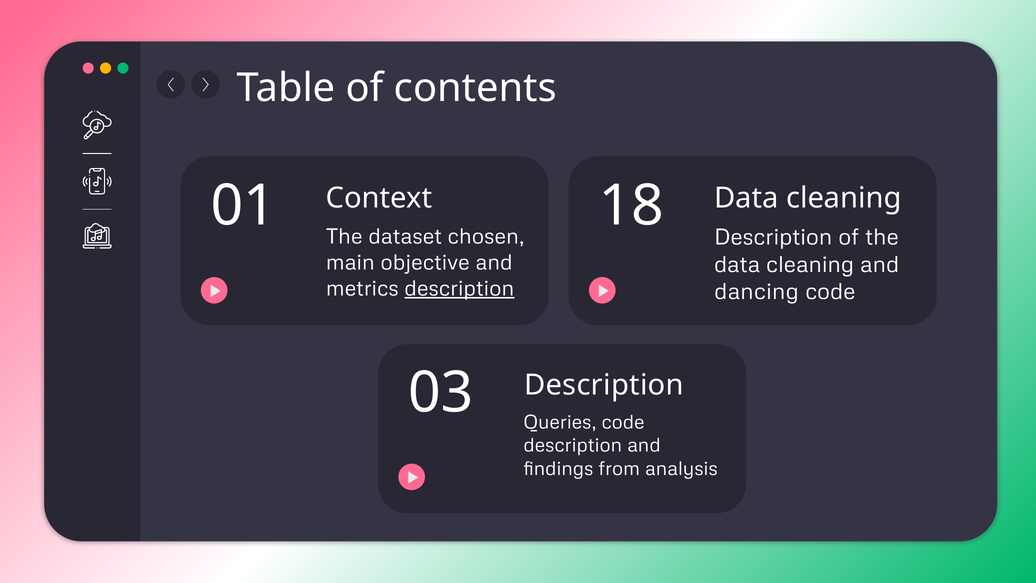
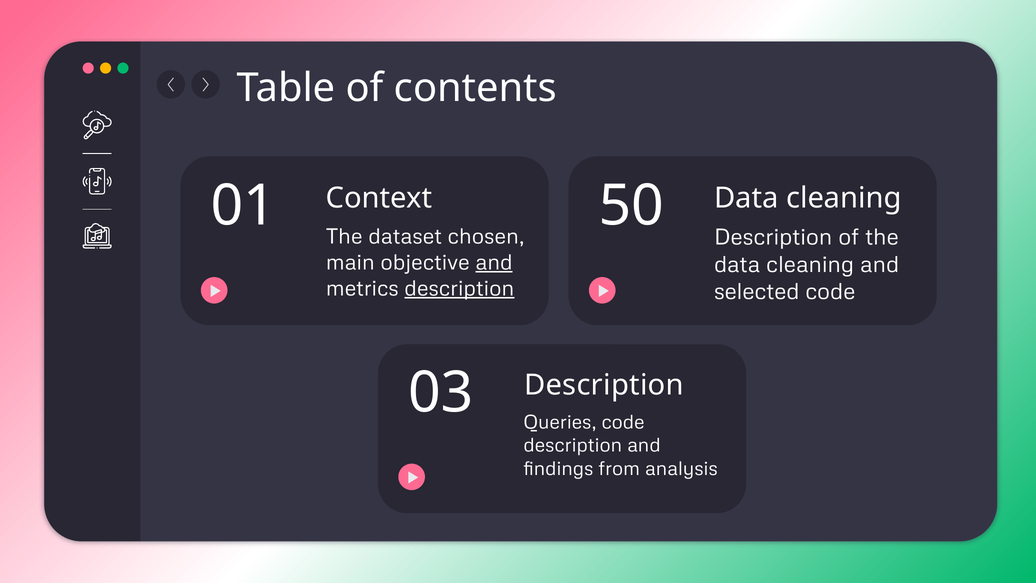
18: 18 -> 50 (631, 206)
and underline: none -> present (494, 262)
dancing: dancing -> selected (757, 292)
